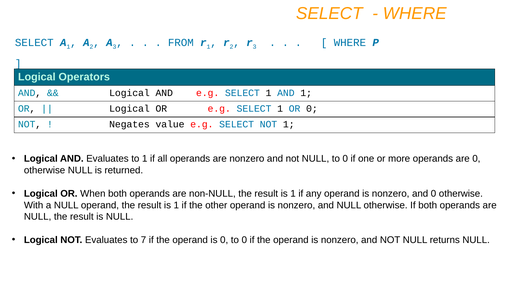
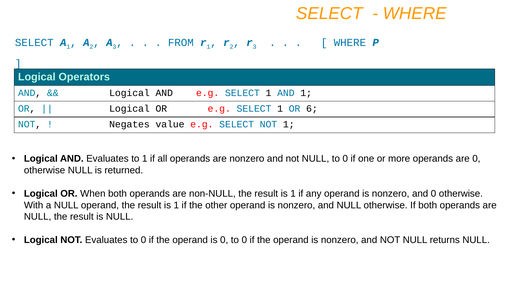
OR 0: 0 -> 6 (312, 108)
Evaluates to 7: 7 -> 0 (143, 240)
